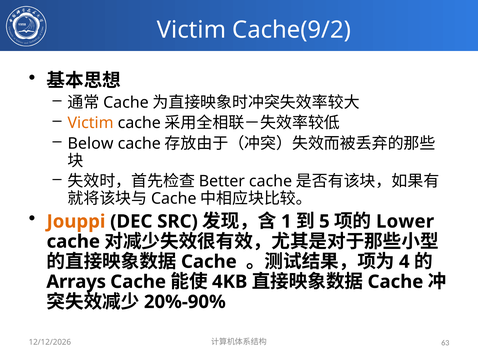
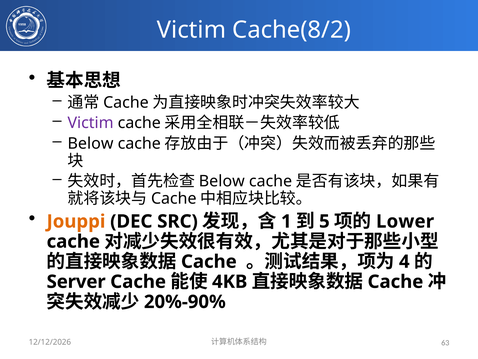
Cache(9/2: Cache(9/2 -> Cache(8/2 (292, 30)
Victim colour: orange -> purple (91, 123)
Better: Better -> Below (222, 181)
Arrays: Arrays -> Server (76, 281)
